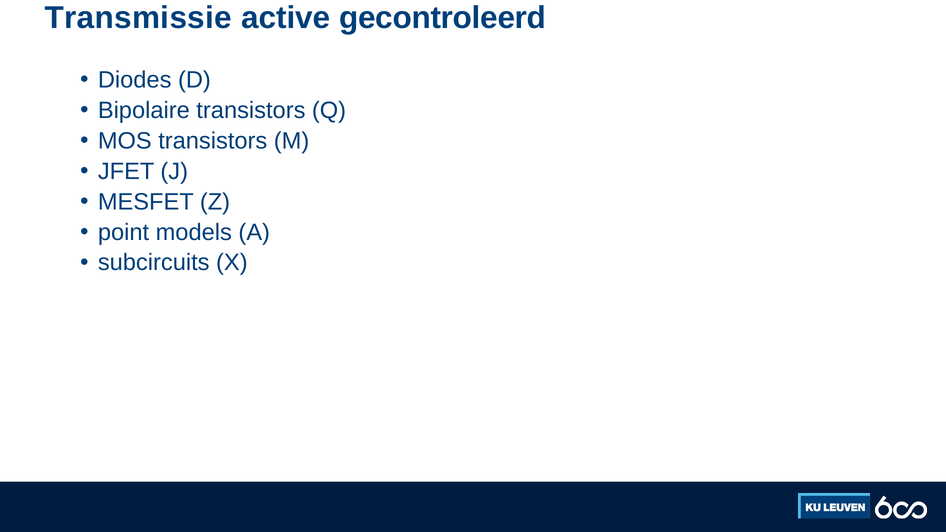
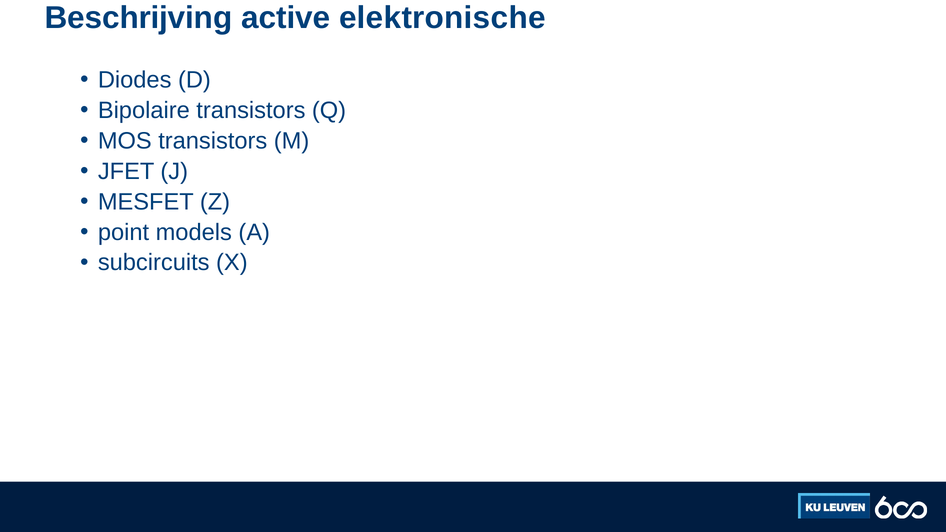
Transmissie: Transmissie -> Beschrijving (139, 18)
gecontroleerd: gecontroleerd -> elektronische (442, 18)
